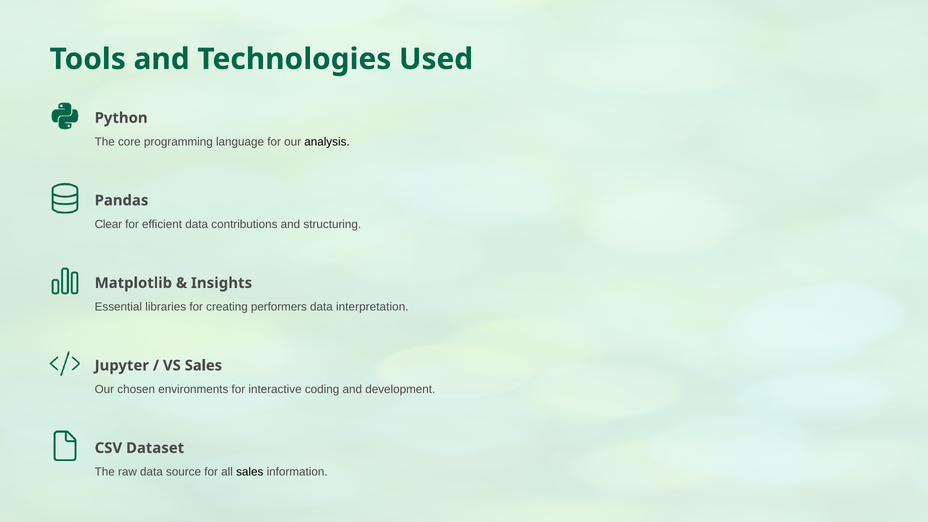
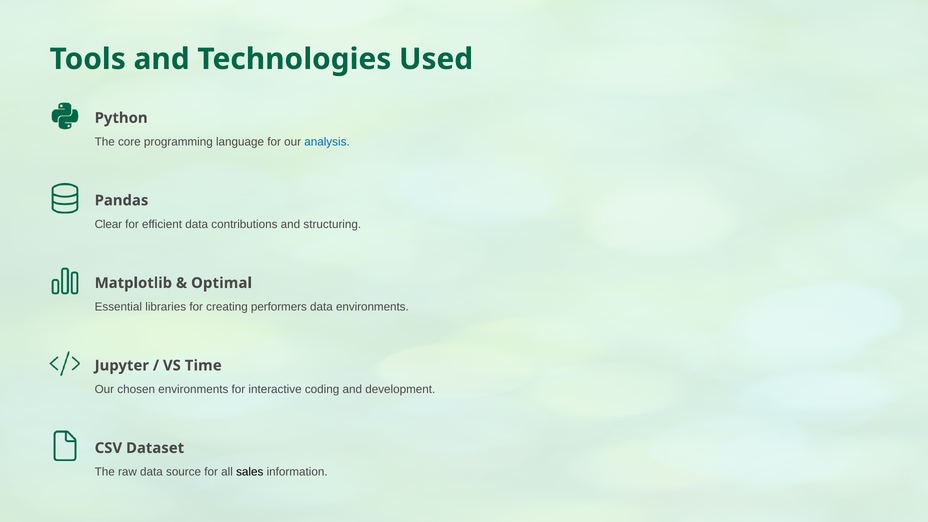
analysis colour: black -> blue (327, 142)
Insights: Insights -> Optimal (222, 283)
data interpretation: interpretation -> environments (372, 307)
VS Sales: Sales -> Time (203, 366)
